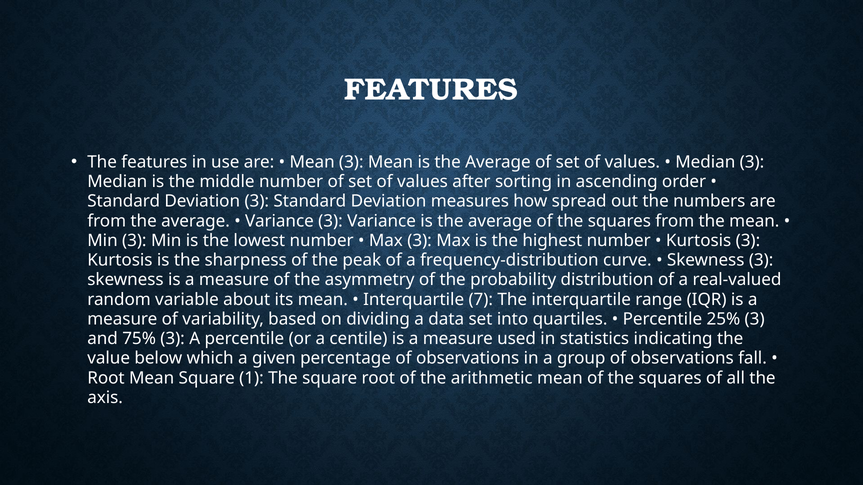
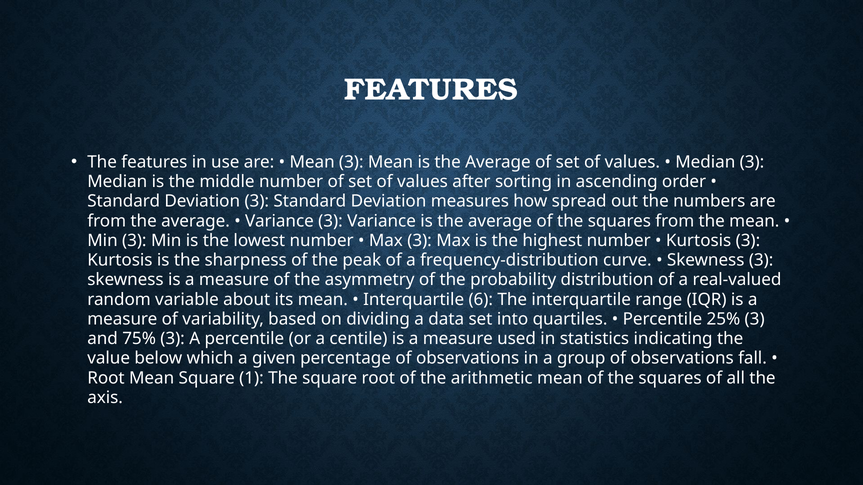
7: 7 -> 6 (481, 300)
